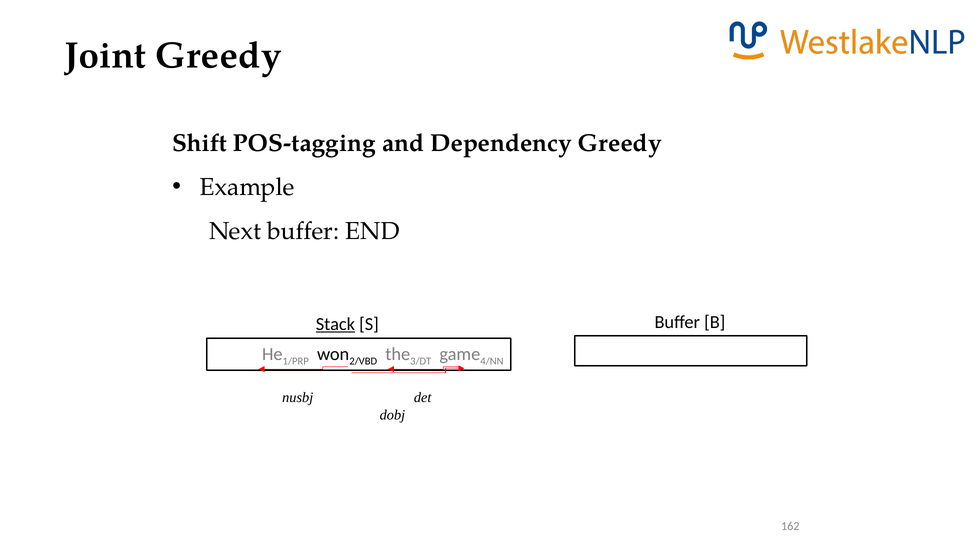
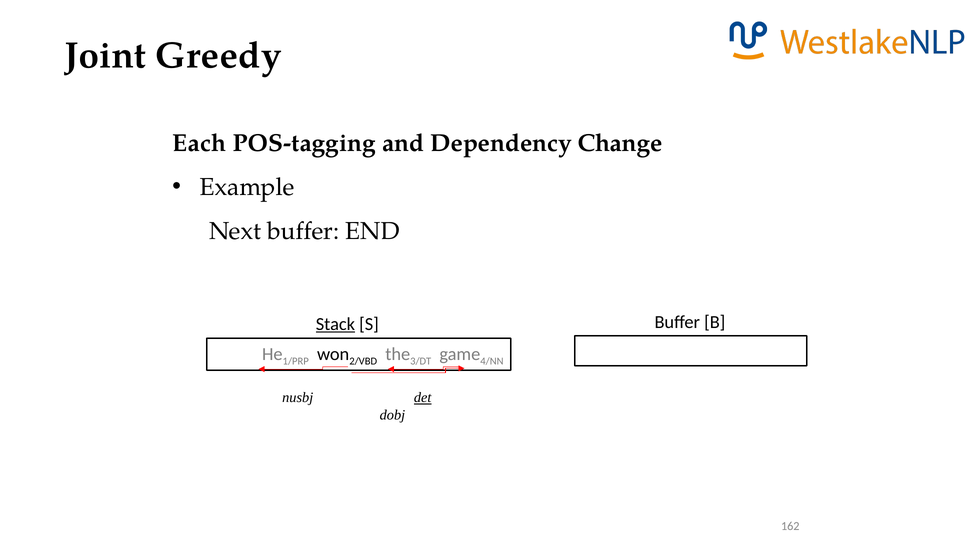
Shift: Shift -> Each (199, 143)
Dependency Greedy: Greedy -> Change (620, 143)
det underline: none -> present (423, 398)
